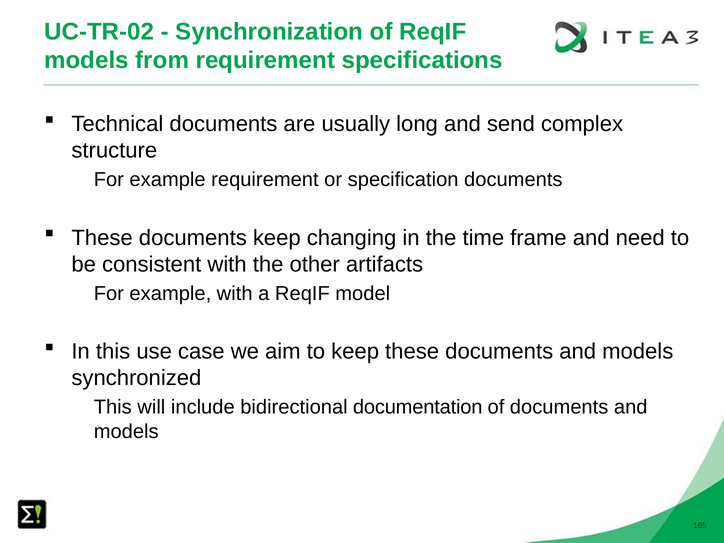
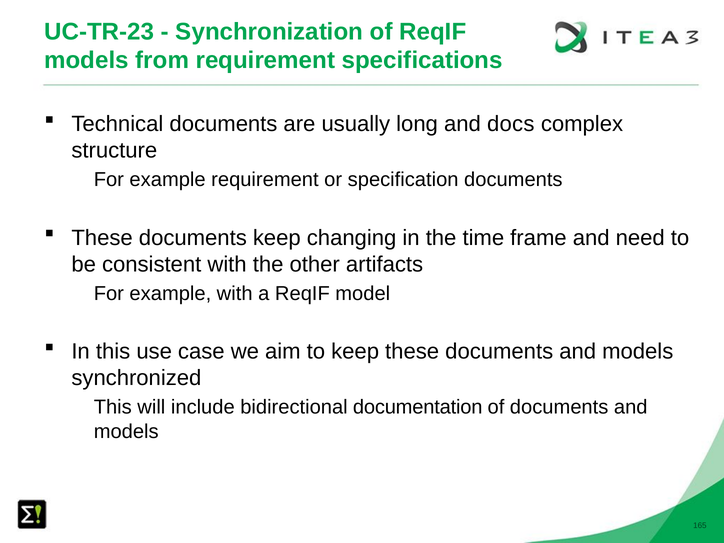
UC-TR-02: UC-TR-02 -> UC-TR-23 (99, 32)
send: send -> docs (511, 124)
